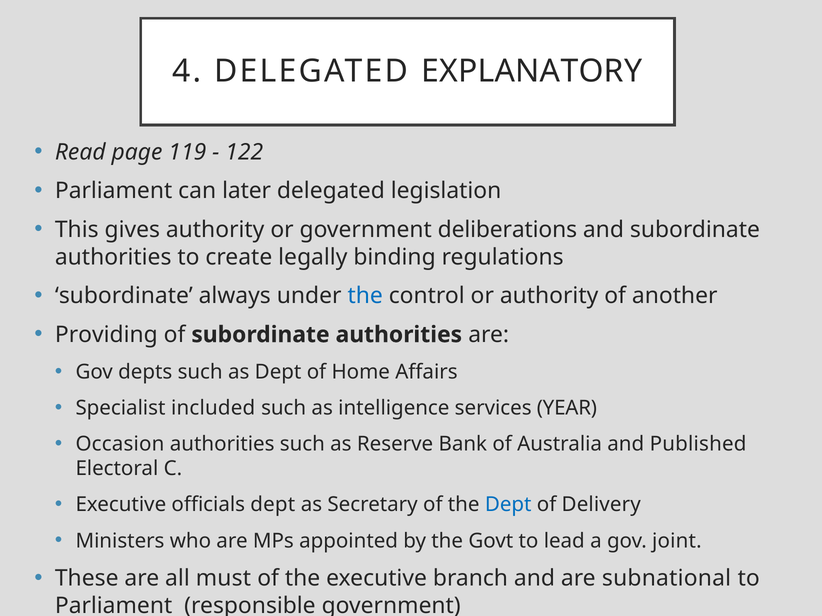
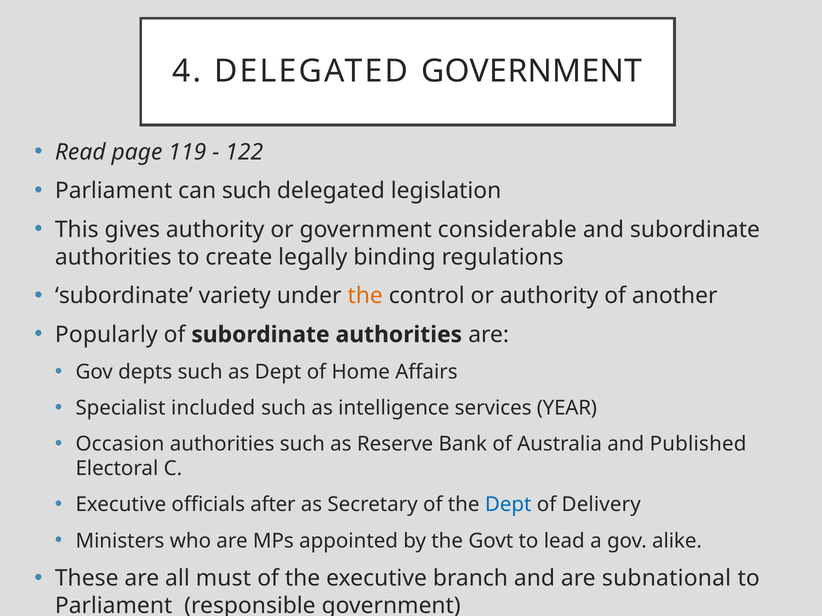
DELEGATED EXPLANATORY: EXPLANATORY -> GOVERNMENT (532, 71)
can later: later -> such (247, 191)
deliberations: deliberations -> considerable (507, 230)
always: always -> variety (235, 296)
the colour: blue -> orange (365, 296)
Providing: Providing -> Popularly (106, 335)
officials dept: dept -> after (273, 505)
joint: joint -> alike (677, 541)
